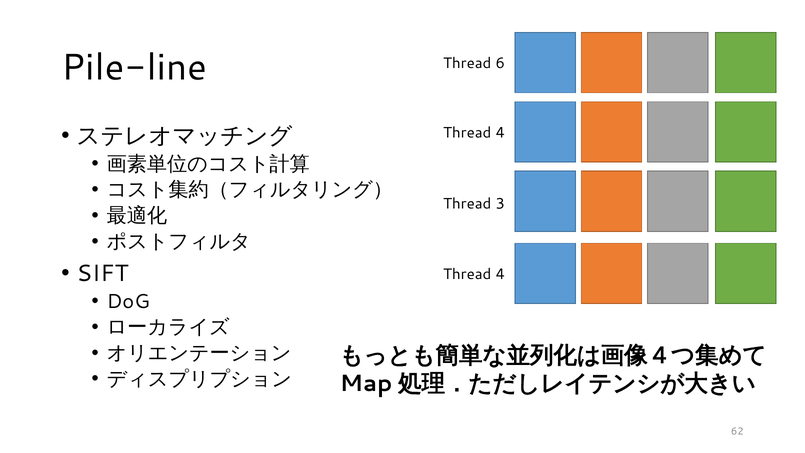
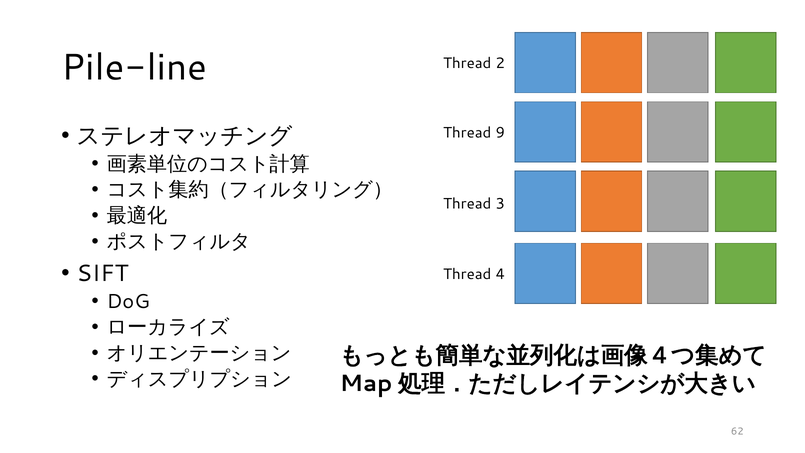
6: 6 -> 2 (500, 63)
4: 4 -> 9 (500, 133)
